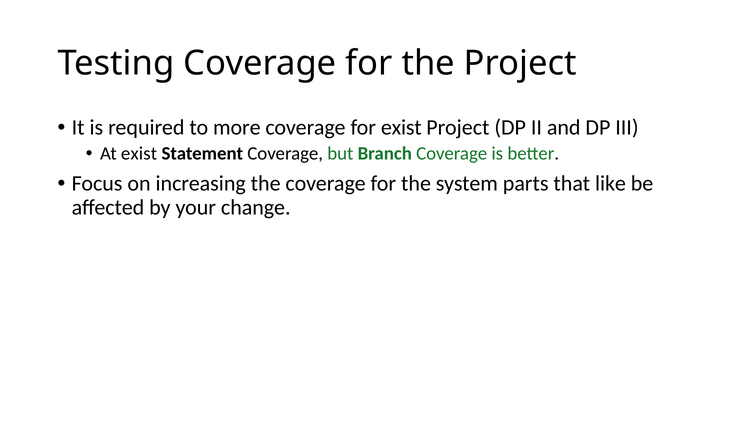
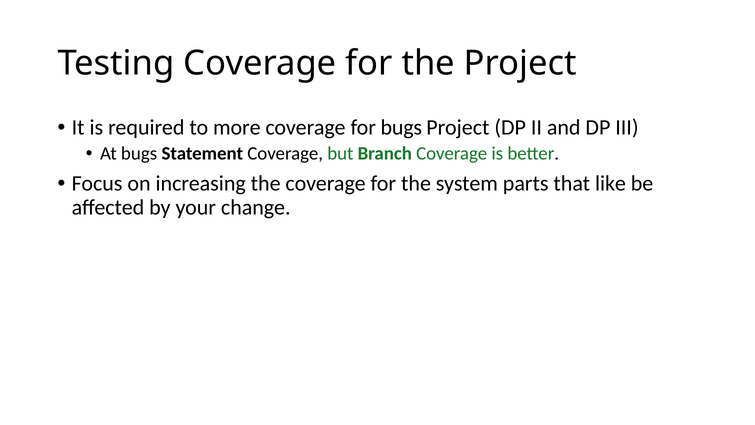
for exist: exist -> bugs (401, 128)
At exist: exist -> bugs (139, 154)
